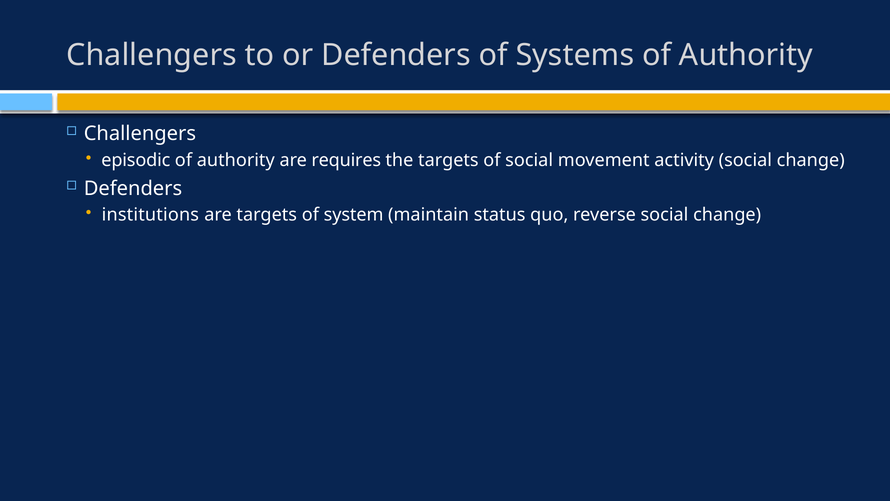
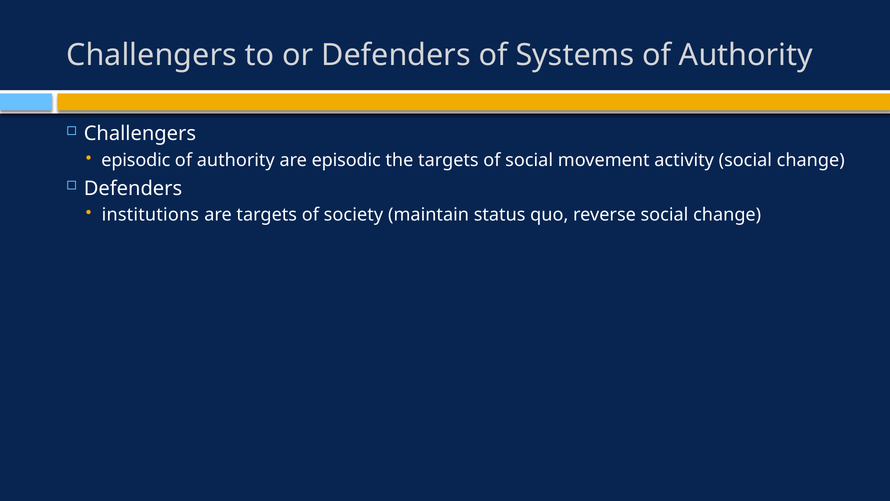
are requires: requires -> episodic (346, 160)
system: system -> society (353, 215)
